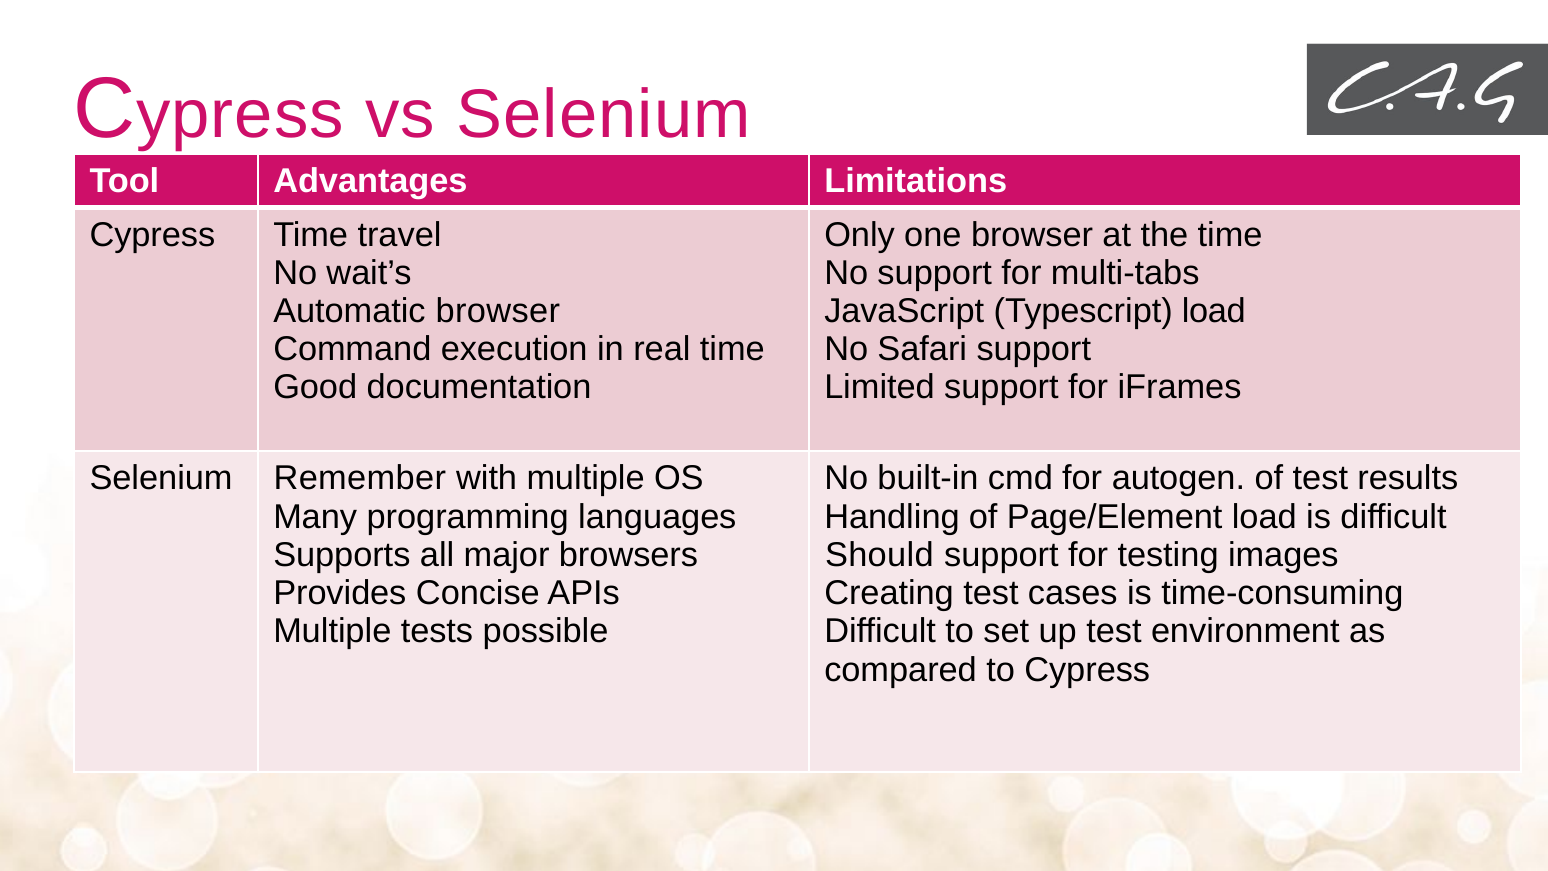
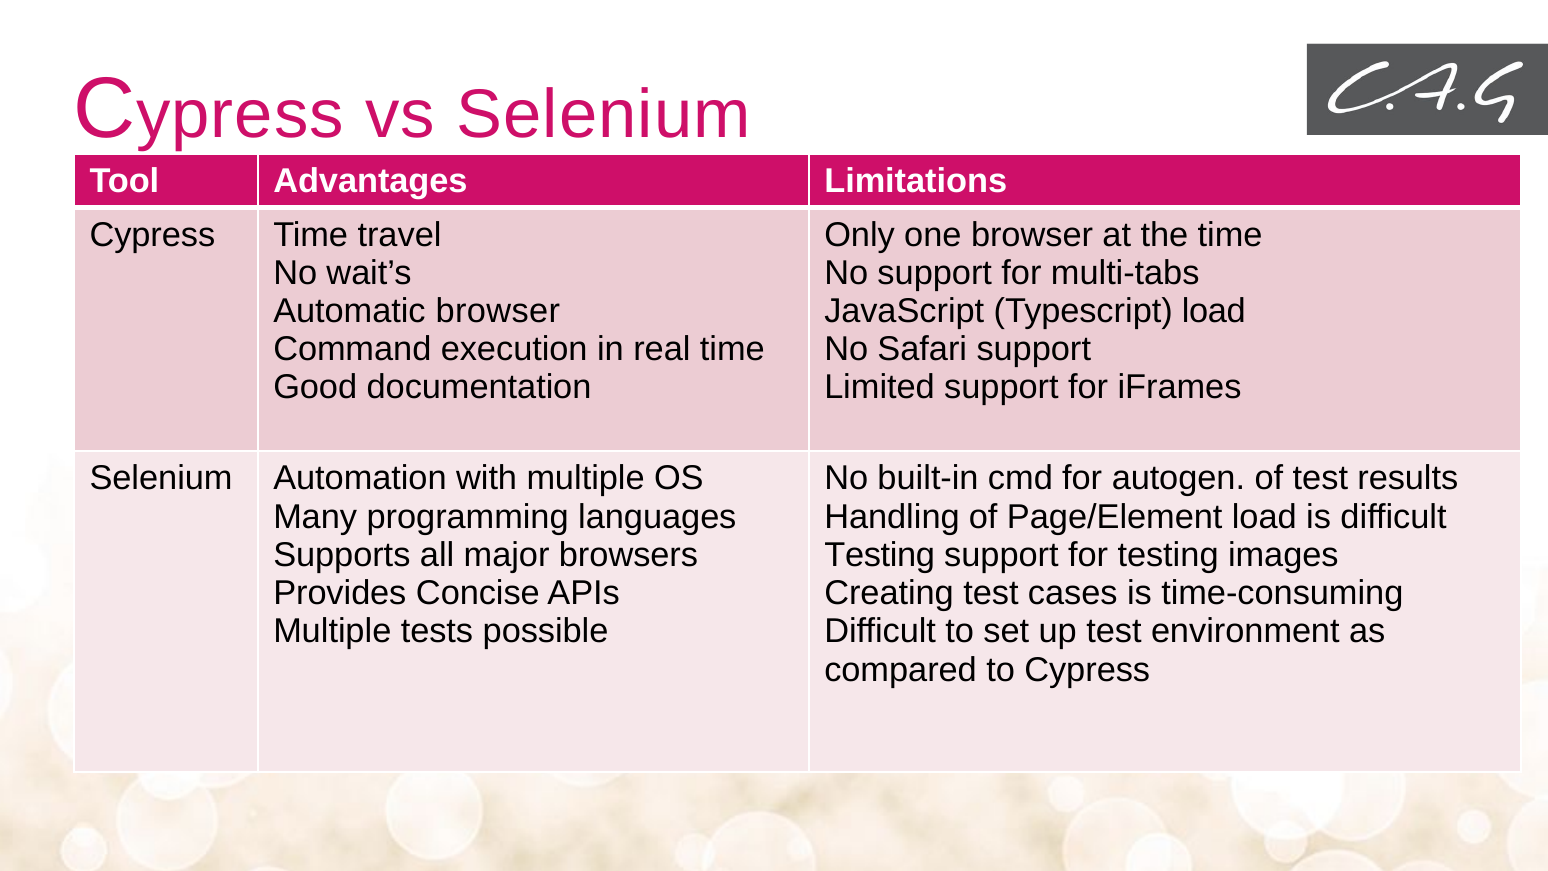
Remember: Remember -> Automation (360, 478)
Should: Should -> Testing (880, 555)
